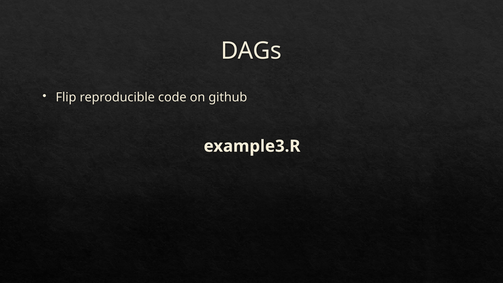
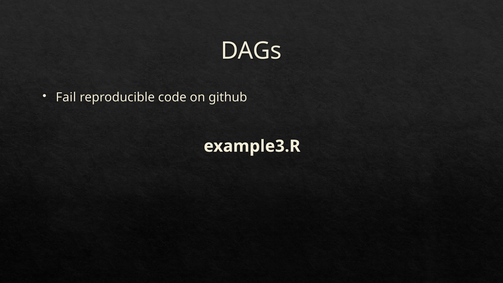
Flip: Flip -> Fail (66, 97)
